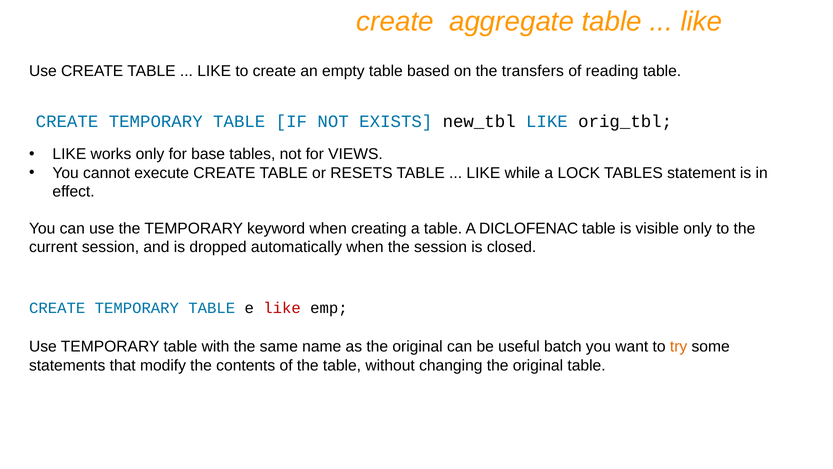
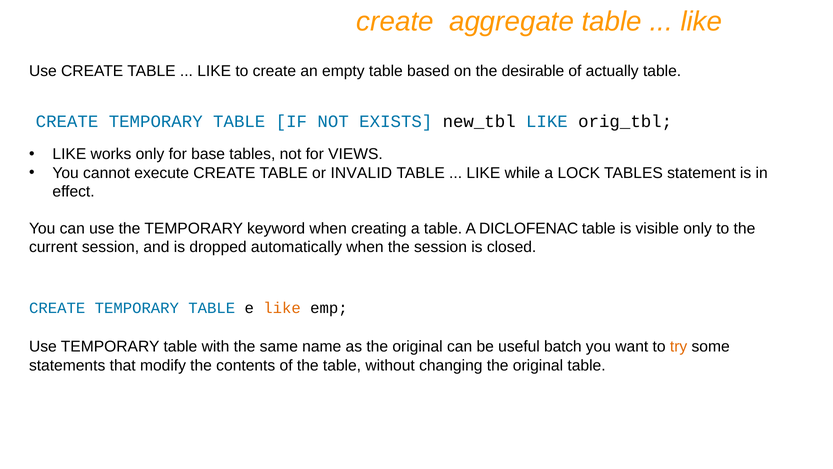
transfers: transfers -> desirable (533, 71)
reading: reading -> actually (612, 71)
RESETS: RESETS -> INVALID (361, 173)
like colour: red -> orange (282, 308)
